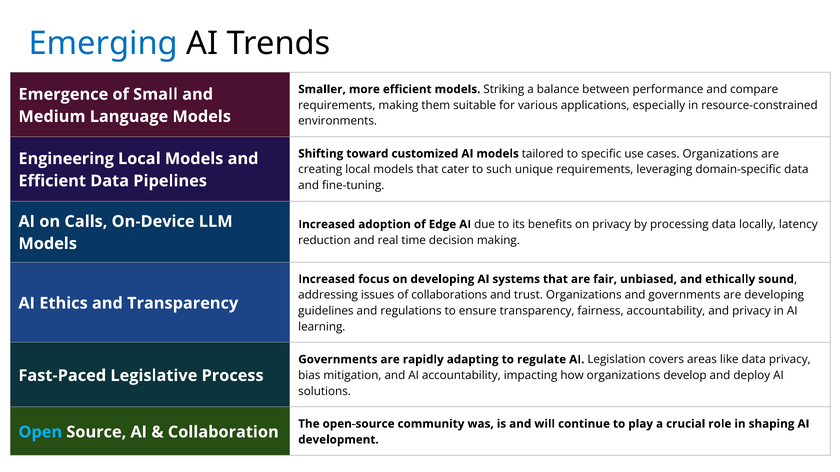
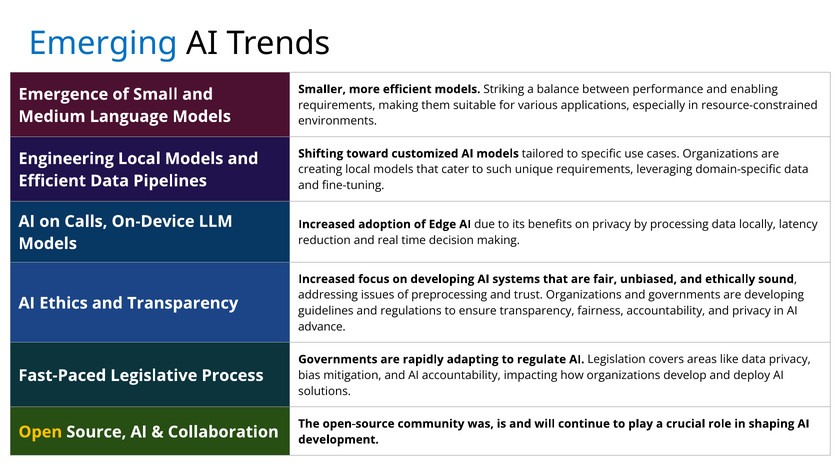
compare: compare -> enabling (754, 89)
collaborations: collaborations -> preprocessing (449, 295)
learning: learning -> advance (322, 327)
Open colour: light blue -> yellow (40, 432)
